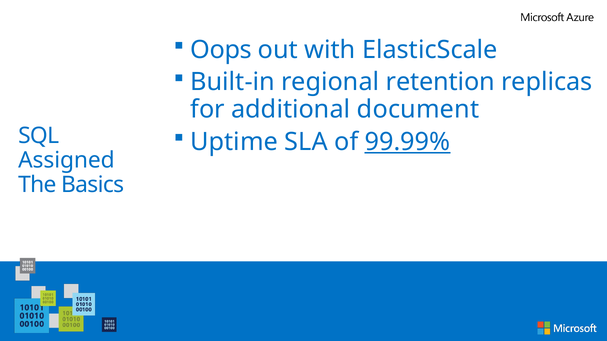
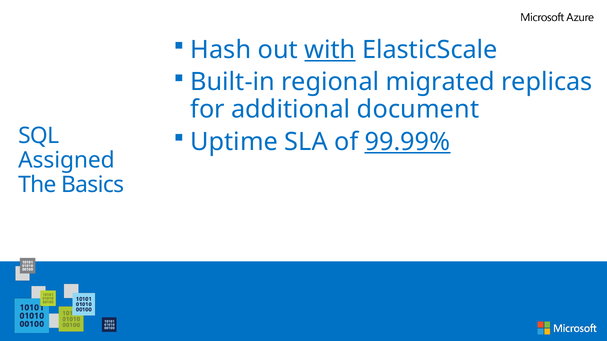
Oops: Oops -> Hash (221, 50)
with underline: none -> present (330, 50)
retention: retention -> migrated (440, 82)
